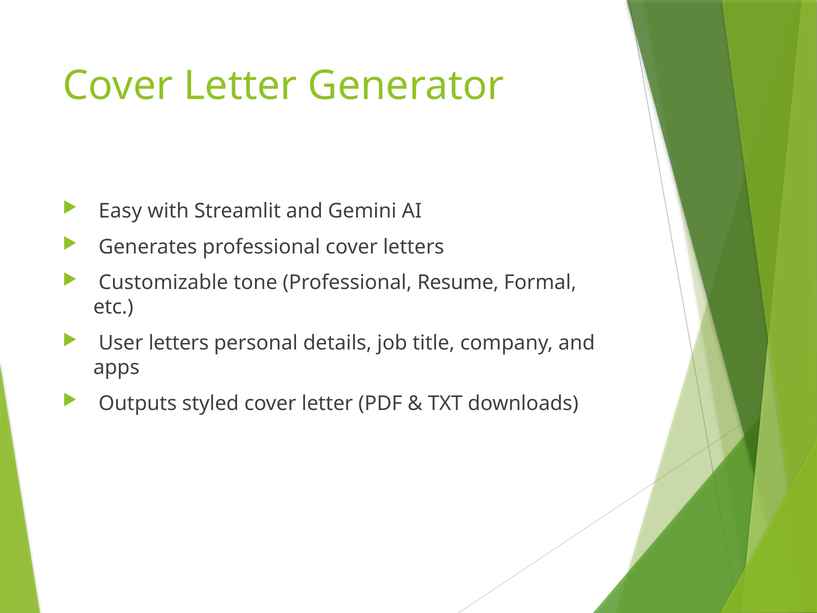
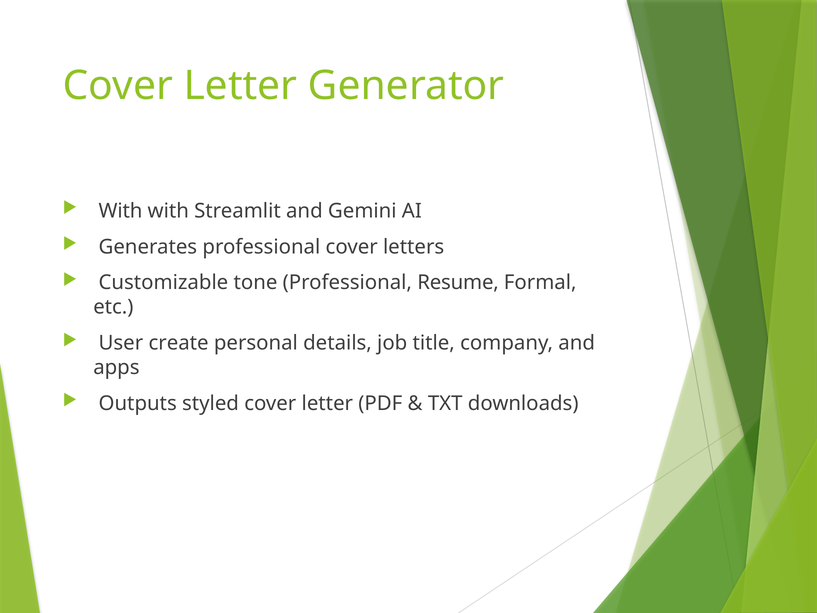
Easy: Easy -> With (121, 211)
User letters: letters -> create (179, 343)
